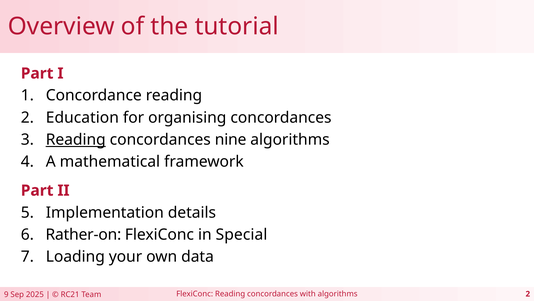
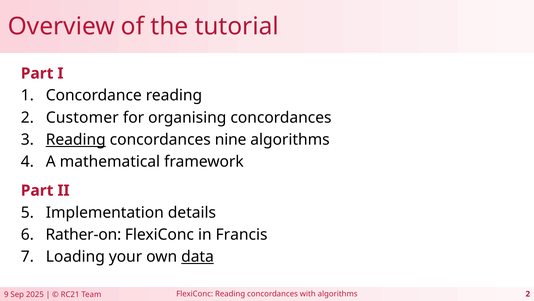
Education: Education -> Customer (82, 117)
Special: Special -> Francis (242, 234)
data underline: none -> present (198, 256)
